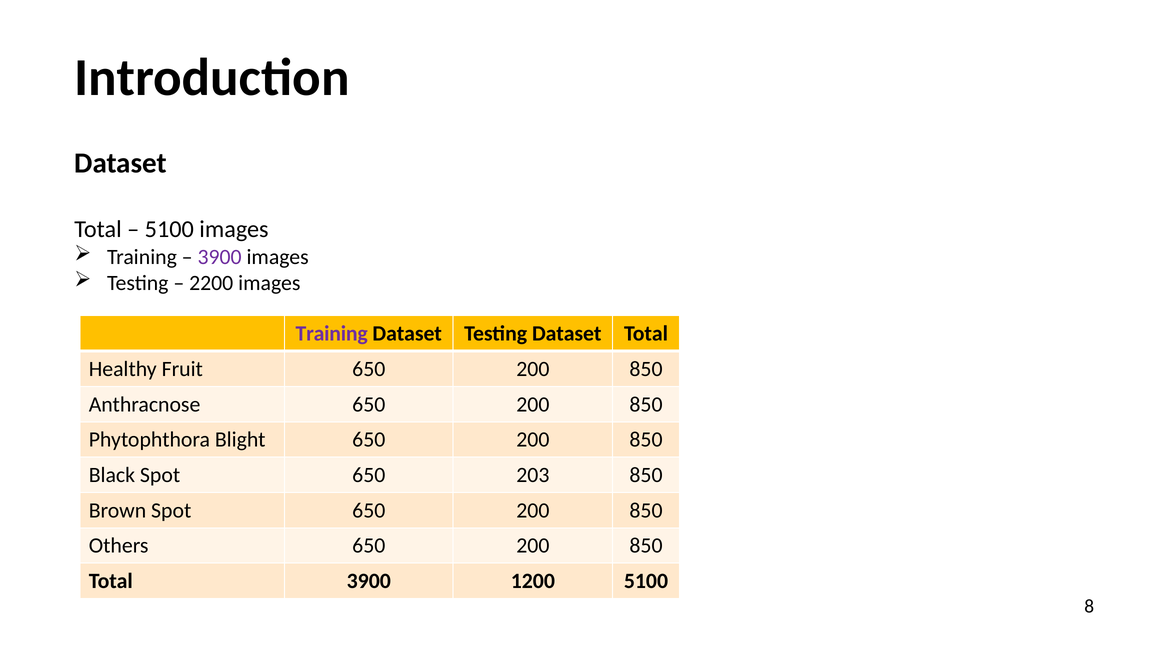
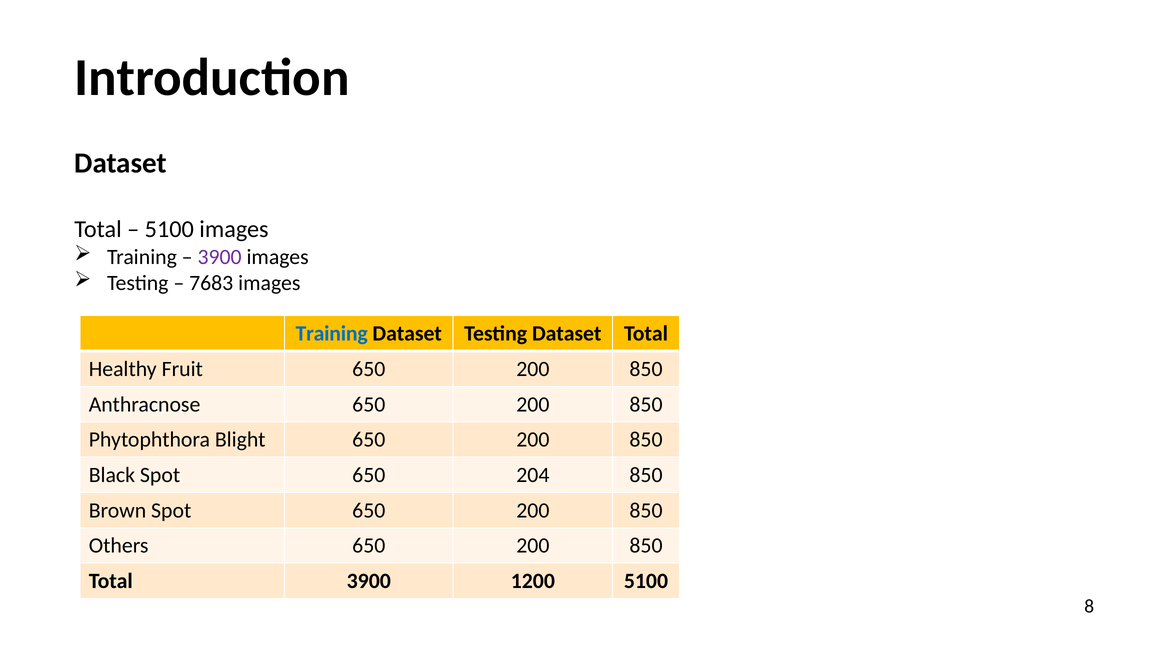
2200: 2200 -> 7683 (211, 283)
Training colour: purple -> blue (332, 333)
203: 203 -> 204 (533, 475)
